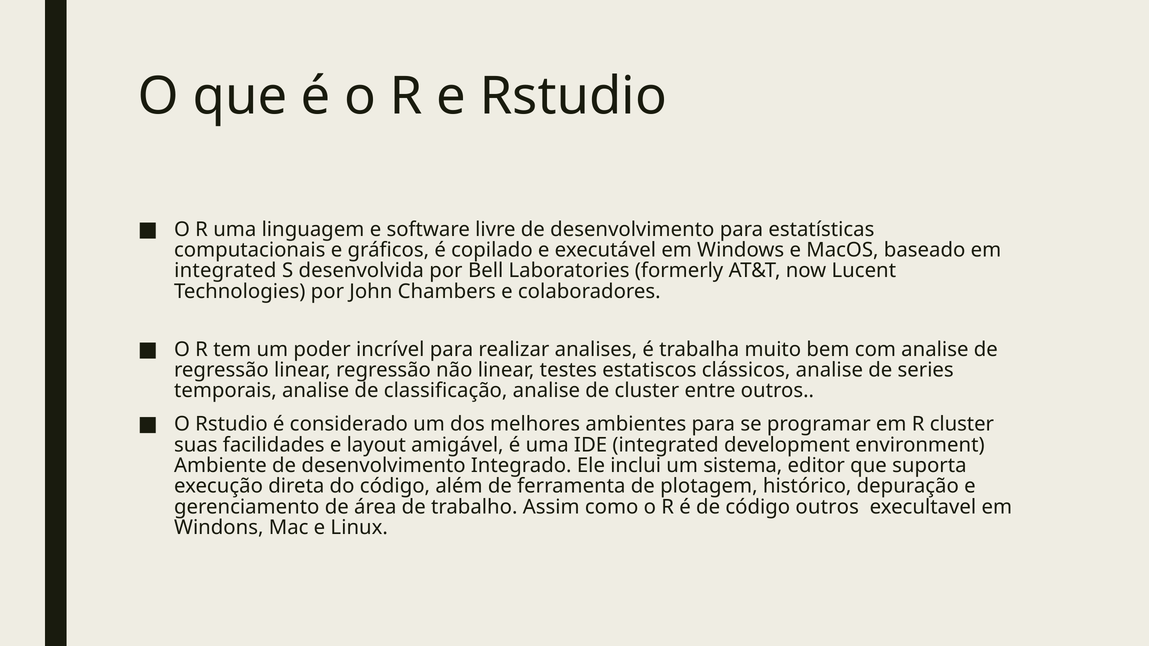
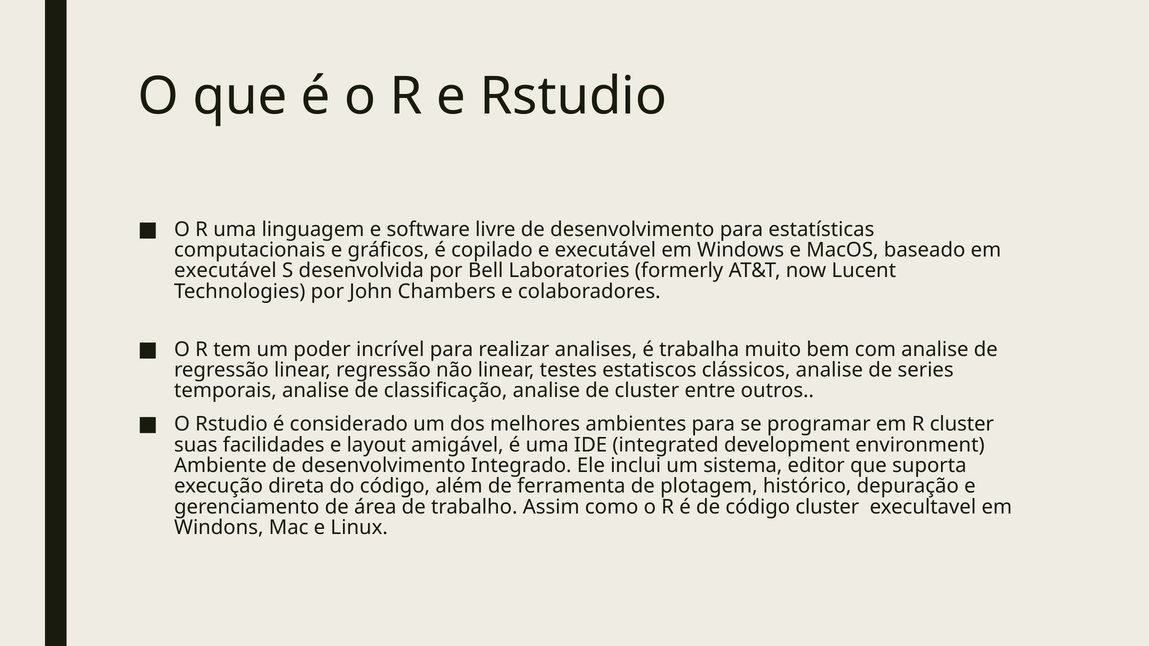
integrated: integrated -> executável (225, 271)
código outros: outros -> cluster (827, 507)
